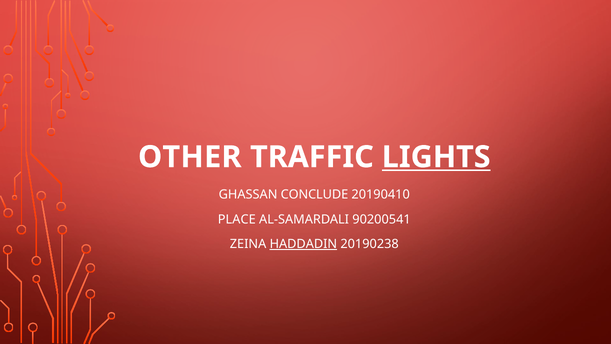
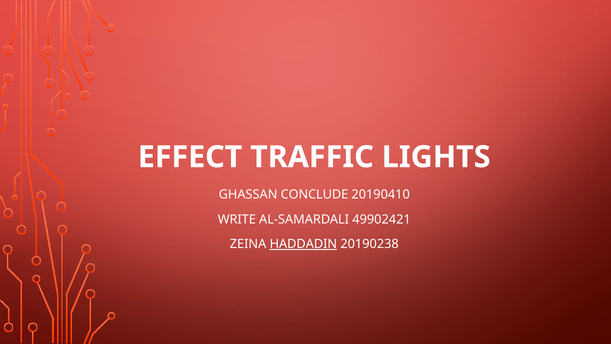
OTHER: OTHER -> EFFECT (190, 157)
LIGHTS underline: present -> none (436, 157)
PLACE: PLACE -> WRITE (237, 219)
90200541: 90200541 -> 49902421 (382, 219)
